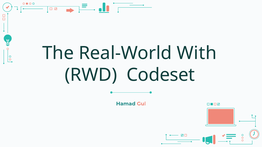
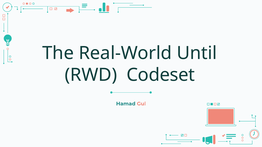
With: With -> Until (197, 53)
